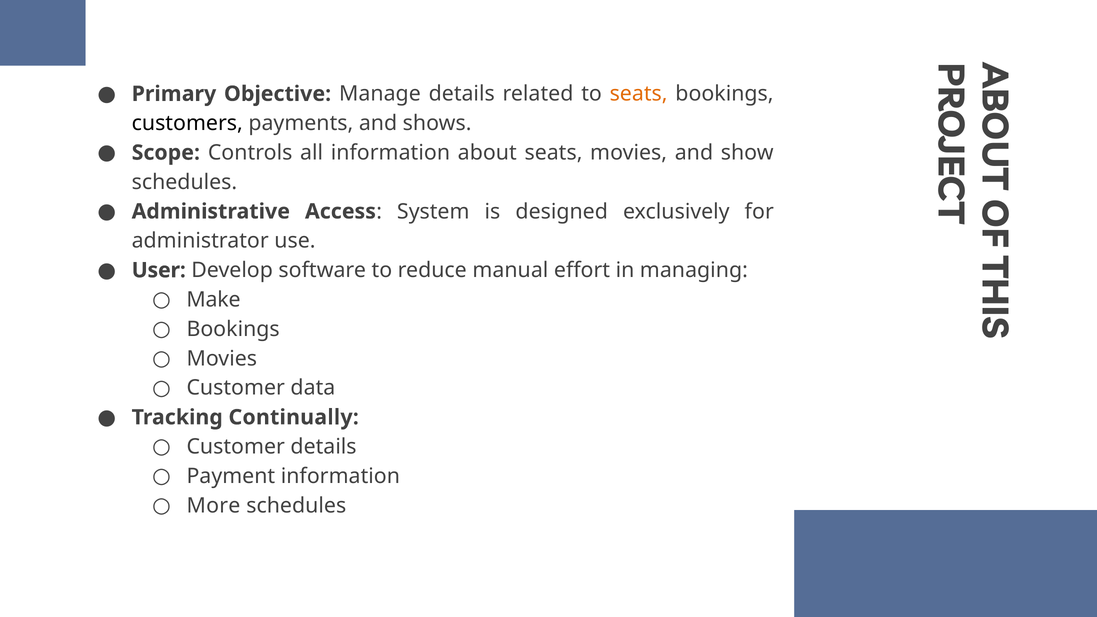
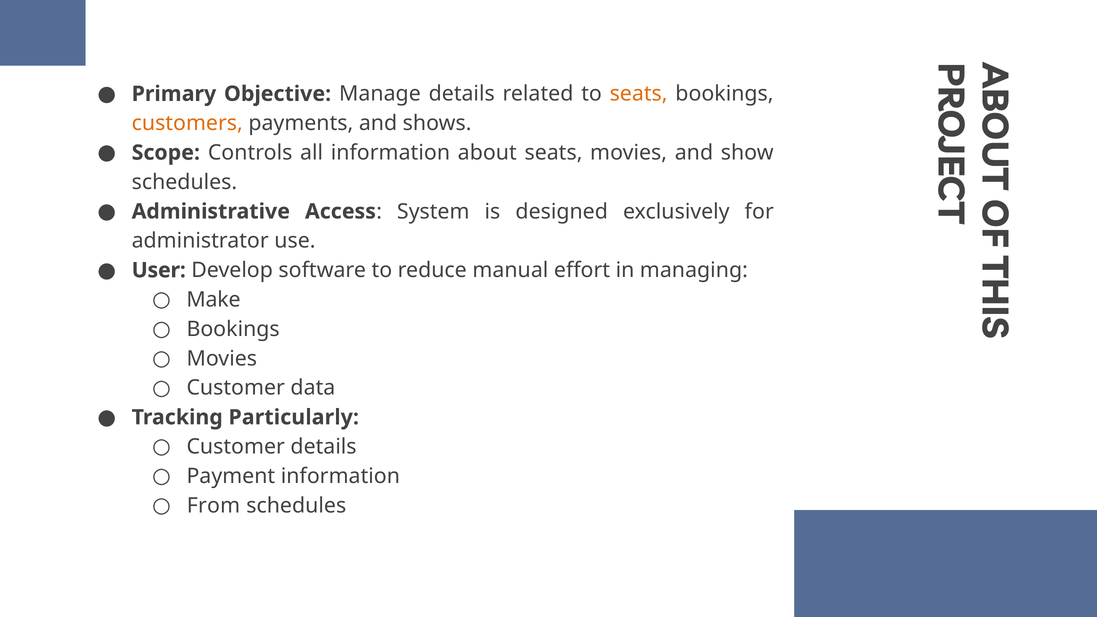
customers colour: black -> orange (187, 123)
Continually: Continually -> Particularly (294, 417)
More: More -> From (213, 506)
